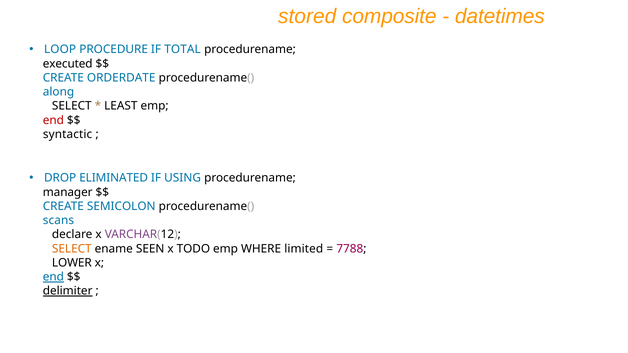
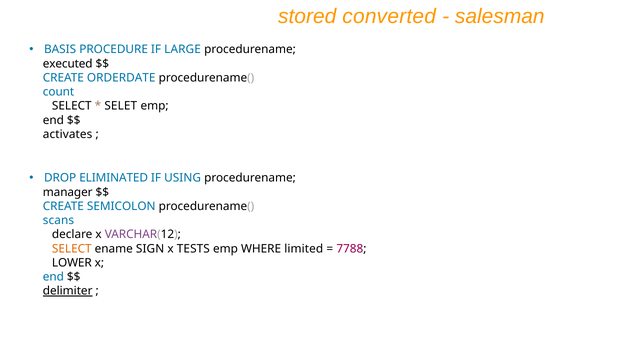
composite: composite -> converted (389, 16)
datetimes: datetimes -> salesman (500, 16)
LOOP: LOOP -> BASIS (60, 50)
TOTAL: TOTAL -> LARGE (183, 50)
along: along -> count (59, 92)
LEAST: LEAST -> SELET (121, 106)
end colour: red -> black (53, 120)
syntactic: syntactic -> activates (68, 134)
SEEN: SEEN -> SIGN (150, 249)
TODO: TODO -> TESTS (193, 249)
end underline: present -> none (53, 277)
